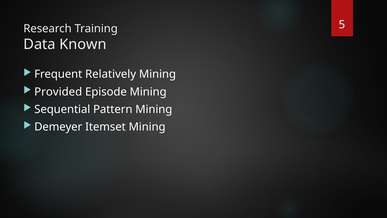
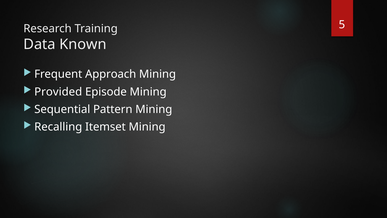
Relatively: Relatively -> Approach (111, 74)
Demeyer: Demeyer -> Recalling (58, 127)
